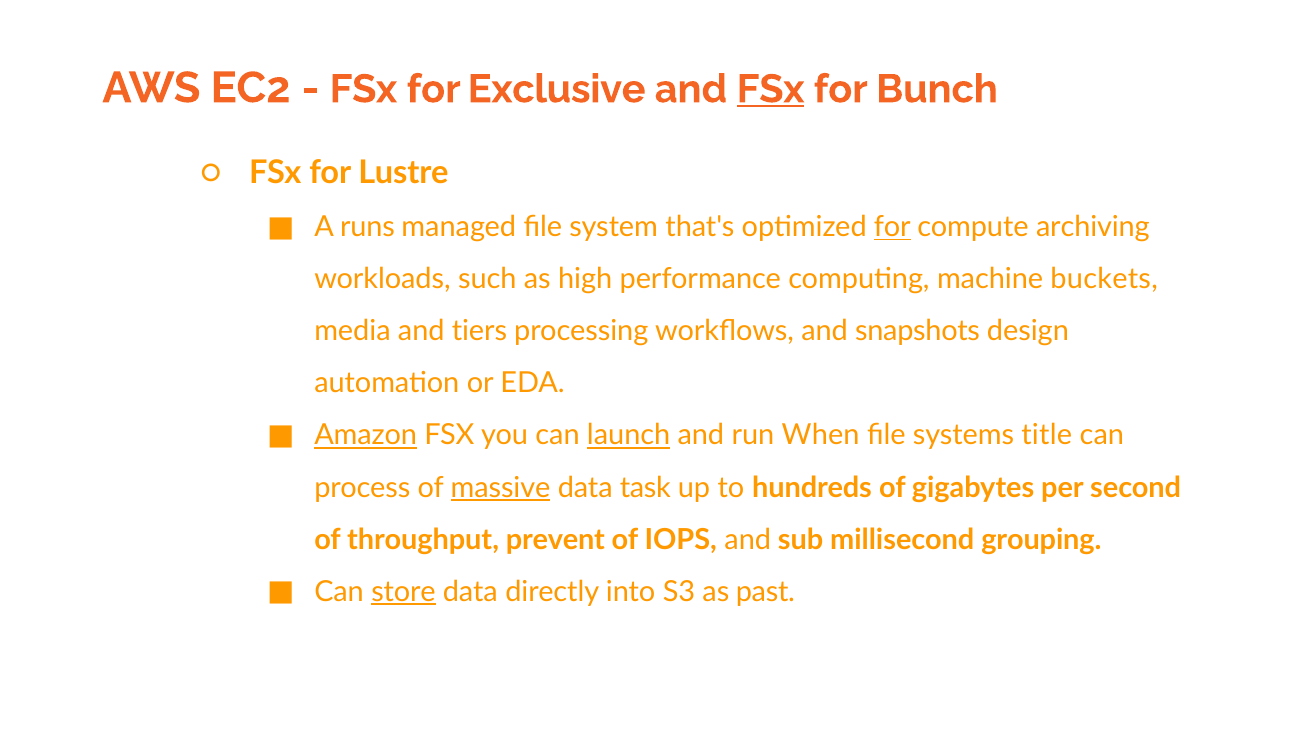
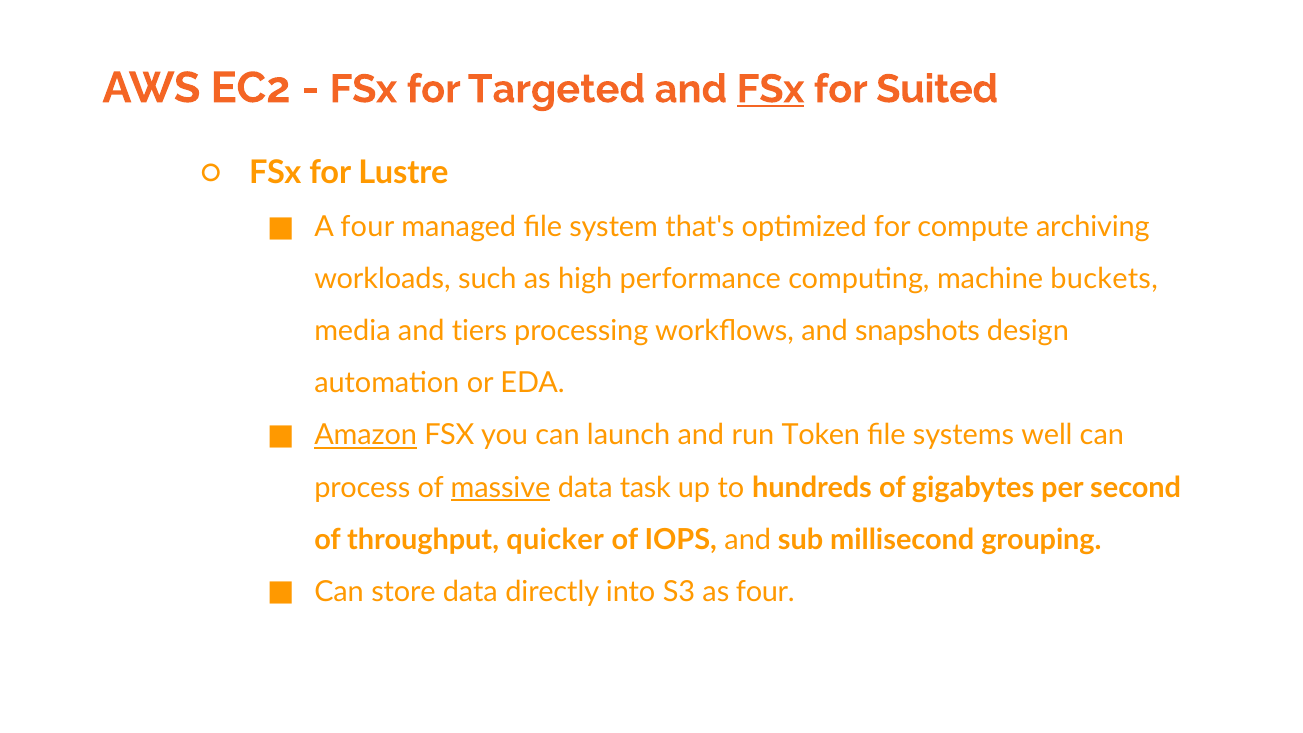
Exclusive: Exclusive -> Targeted (556, 89)
Bunch: Bunch -> Suited (937, 89)
A runs: runs -> four (367, 227)
for underline: present -> none (892, 227)
launch underline: present -> none (629, 435)
When: When -> Token (821, 435)
title: title -> well (1047, 435)
prevent: prevent -> quicker (555, 540)
store underline: present -> none (404, 592)
as past: past -> four (765, 592)
